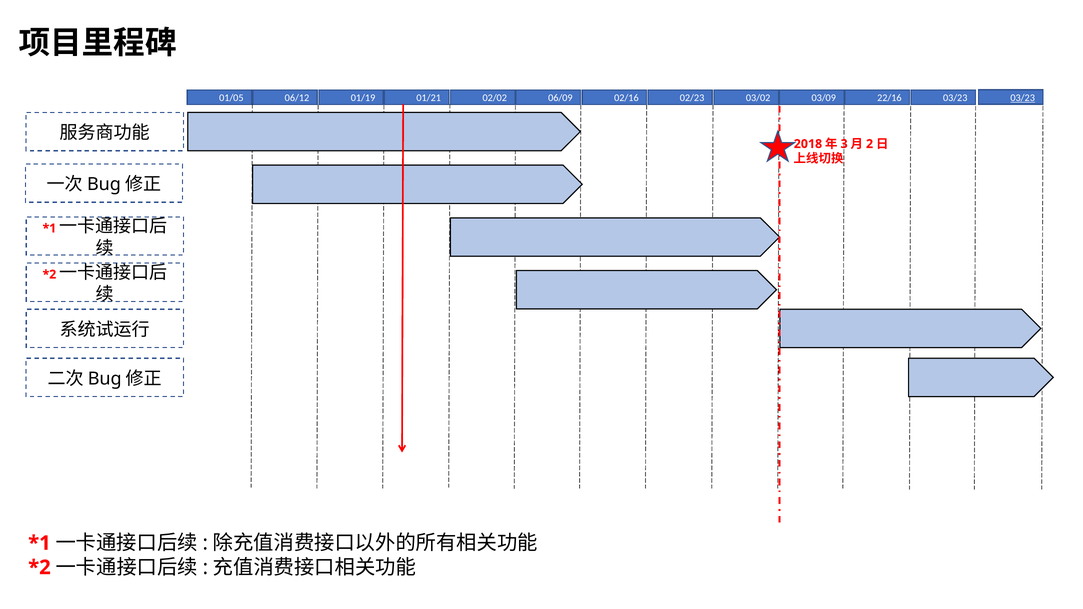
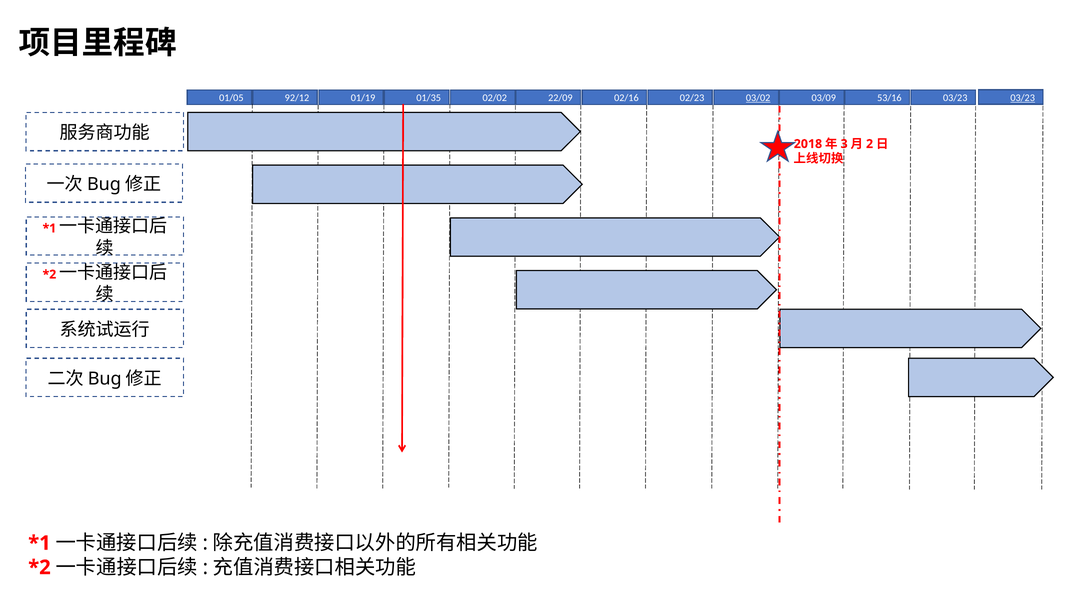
06/12: 06/12 -> 92/12 (297, 98)
01/21: 01/21 -> 01/35 (429, 98)
06/09: 06/09 -> 22/09 (560, 98)
03/02 underline: none -> present (758, 98)
22/16: 22/16 -> 53/16 (889, 98)
